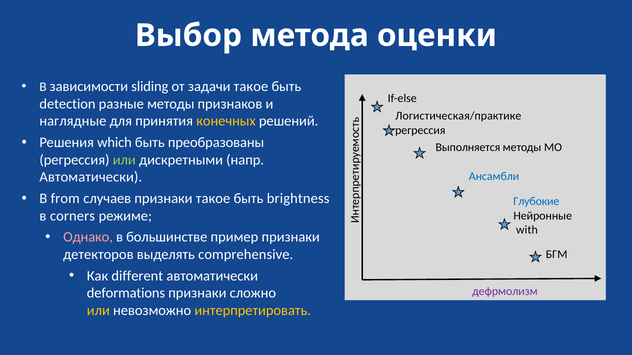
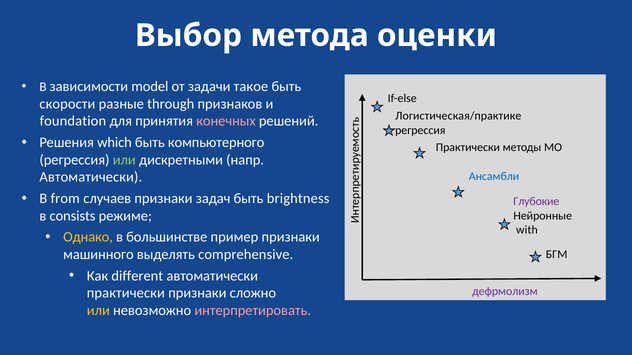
sliding: sliding -> model (150, 87)
detection: detection -> скорости (67, 104)
разные методы: методы -> through (171, 104)
наглядные: наглядные -> foundation (73, 121)
конечных colour: yellow -> pink (226, 121)
преобразованы: преобразованы -> компьютерного (216, 143)
Выполняется: Выполняется -> Практически (468, 148)
признаки такое: такое -> задач (213, 199)
Глубокие colour: blue -> purple (536, 202)
corners: corners -> consists (73, 216)
Однако colour: pink -> yellow (88, 237)
детекторов: детекторов -> машинного (98, 255)
deformations: deformations -> практически (126, 294)
интерпретировать colour: yellow -> pink (253, 311)
